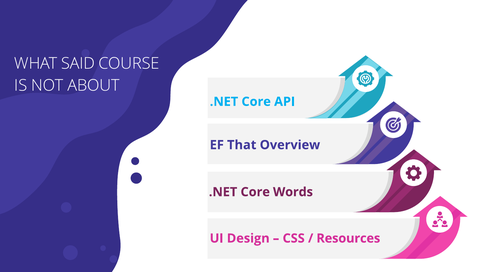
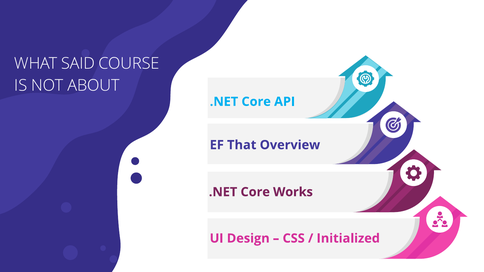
Words: Words -> Works (293, 192)
Resources: Resources -> Initialized (348, 239)
